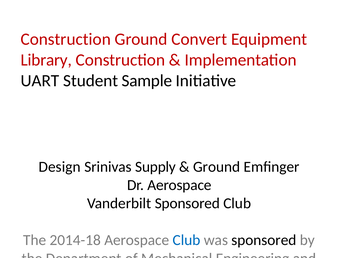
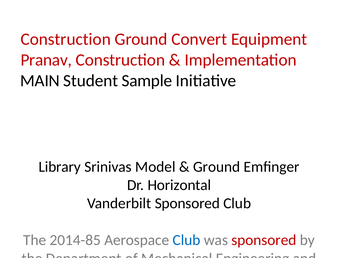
Library: Library -> Pranav (46, 60)
UART: UART -> MAIN (40, 81)
Design: Design -> Library (60, 167)
Supply: Supply -> Model (155, 167)
Dr Aerospace: Aerospace -> Horizontal (179, 185)
2014-18: 2014-18 -> 2014-85 (75, 240)
sponsored colour: black -> red (264, 240)
